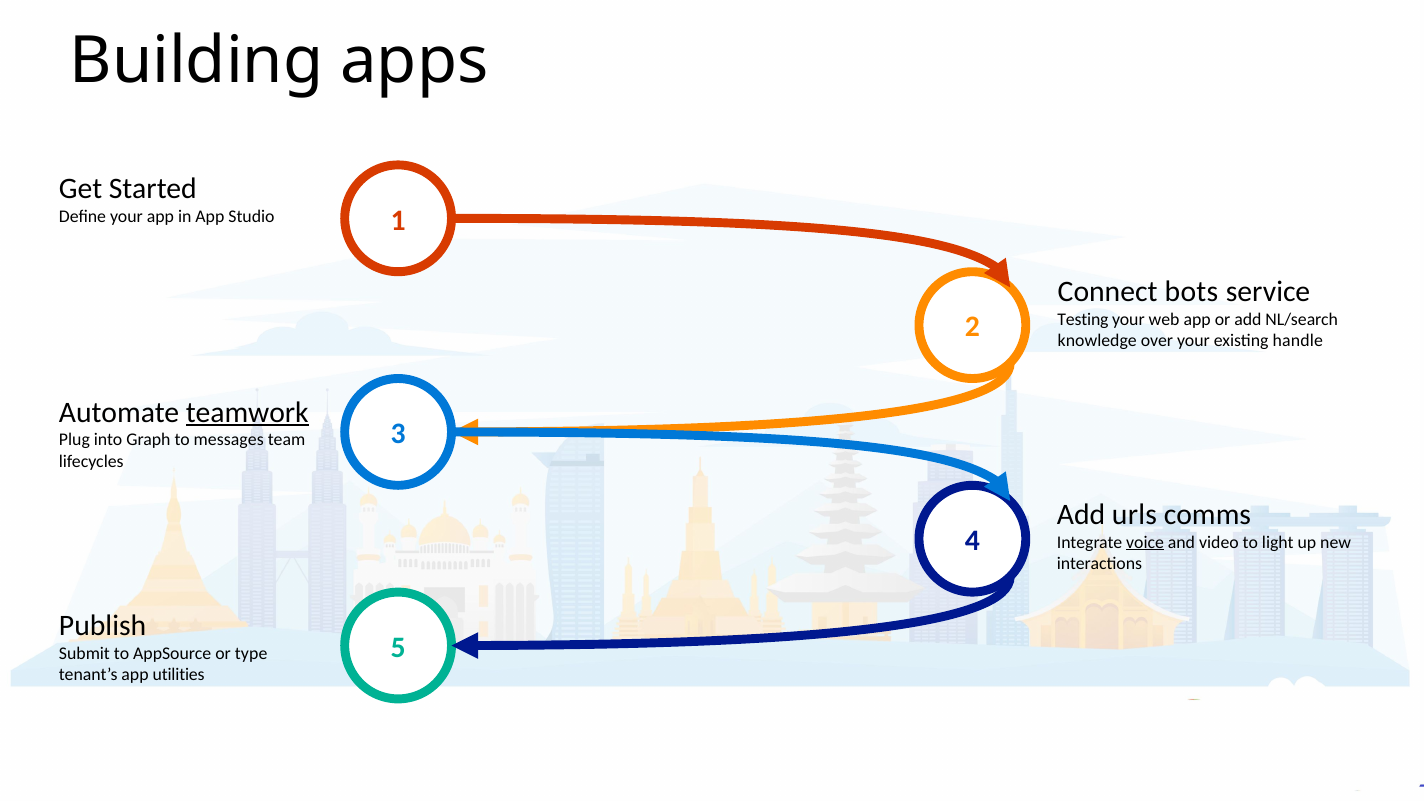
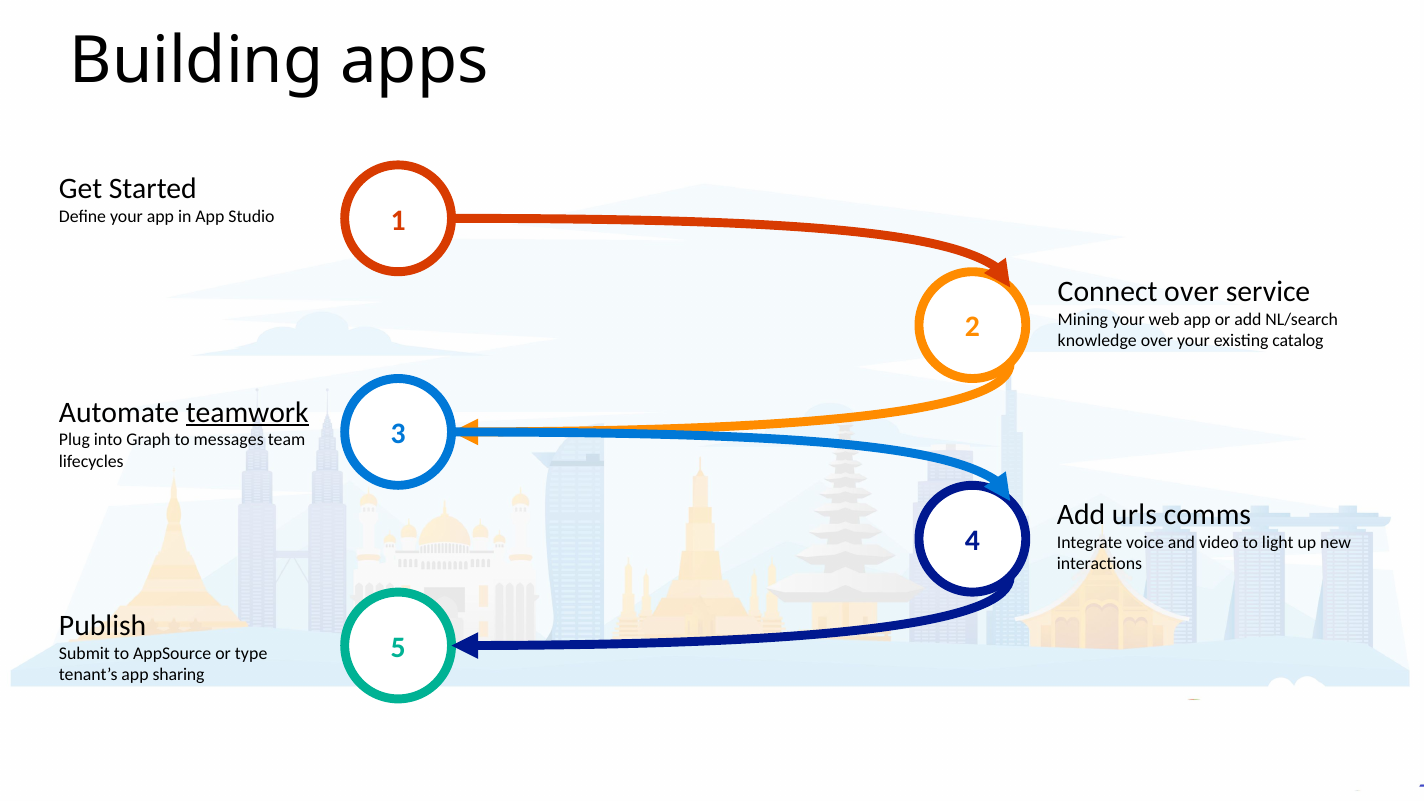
Connect bots: bots -> over (1192, 292)
Testing: Testing -> Mining (1083, 319)
handle: handle -> catalog (1298, 341)
voice underline: present -> none (1145, 542)
utilities: utilities -> sharing (179, 675)
